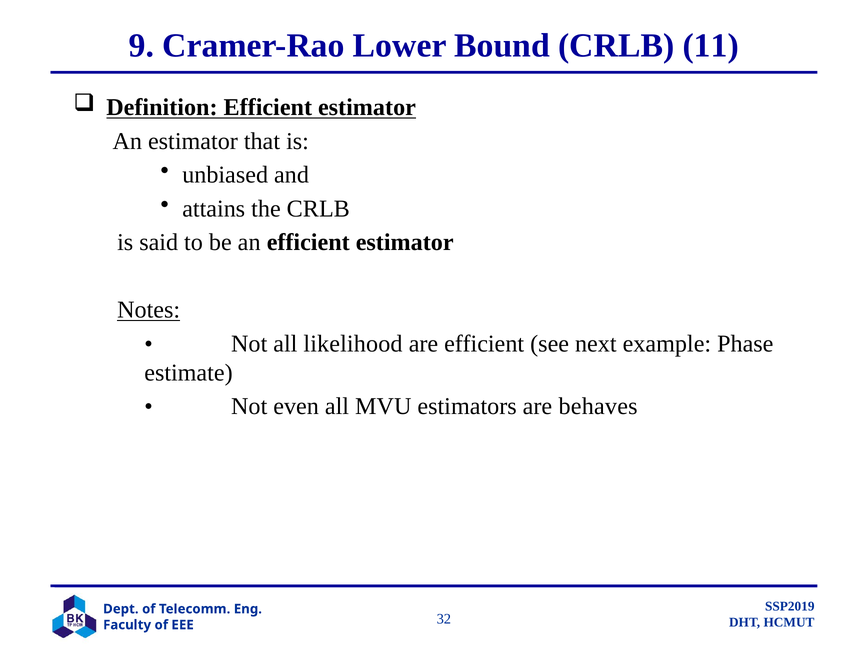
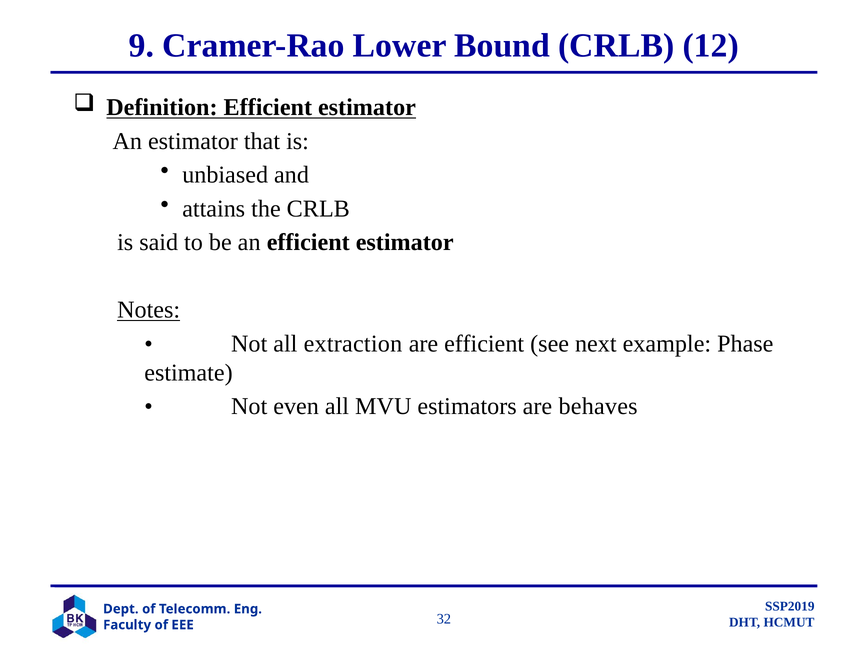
11: 11 -> 12 (711, 46)
likelihood: likelihood -> extraction (353, 344)
